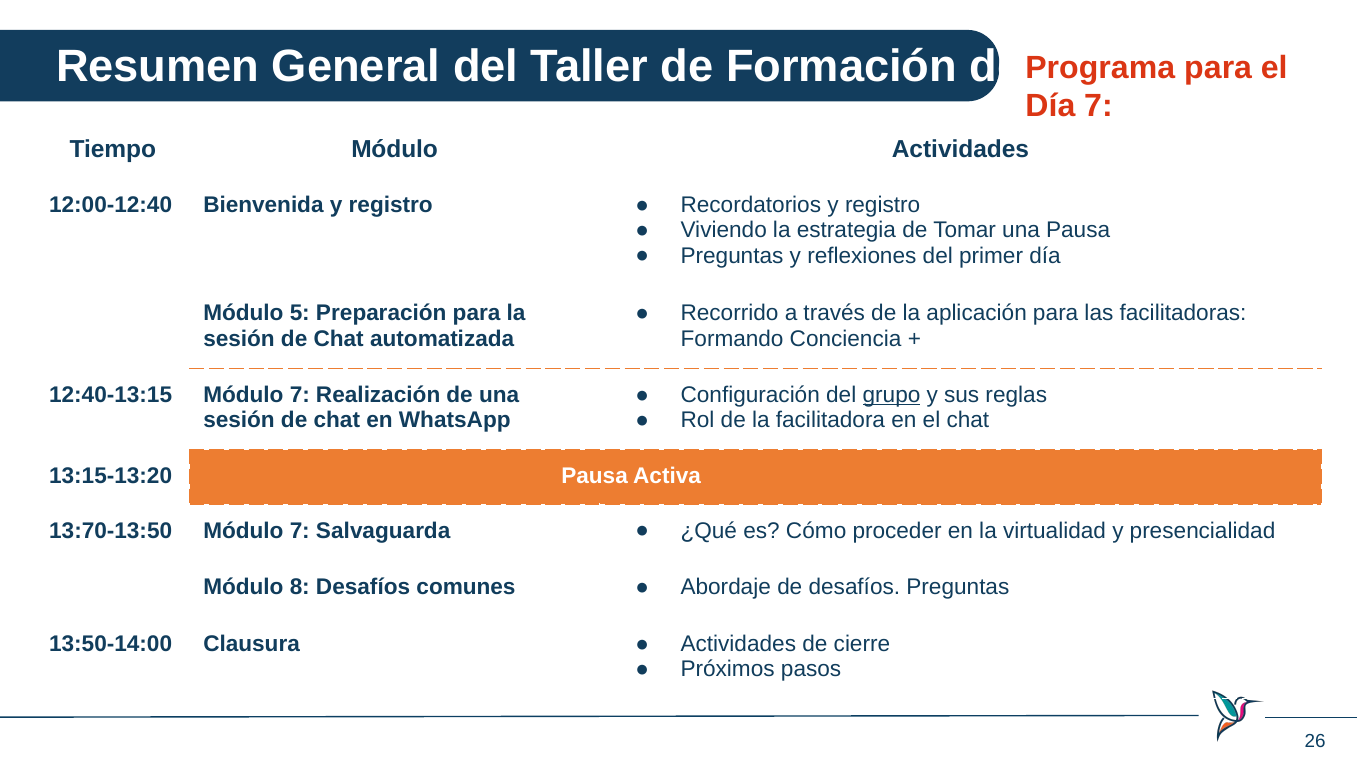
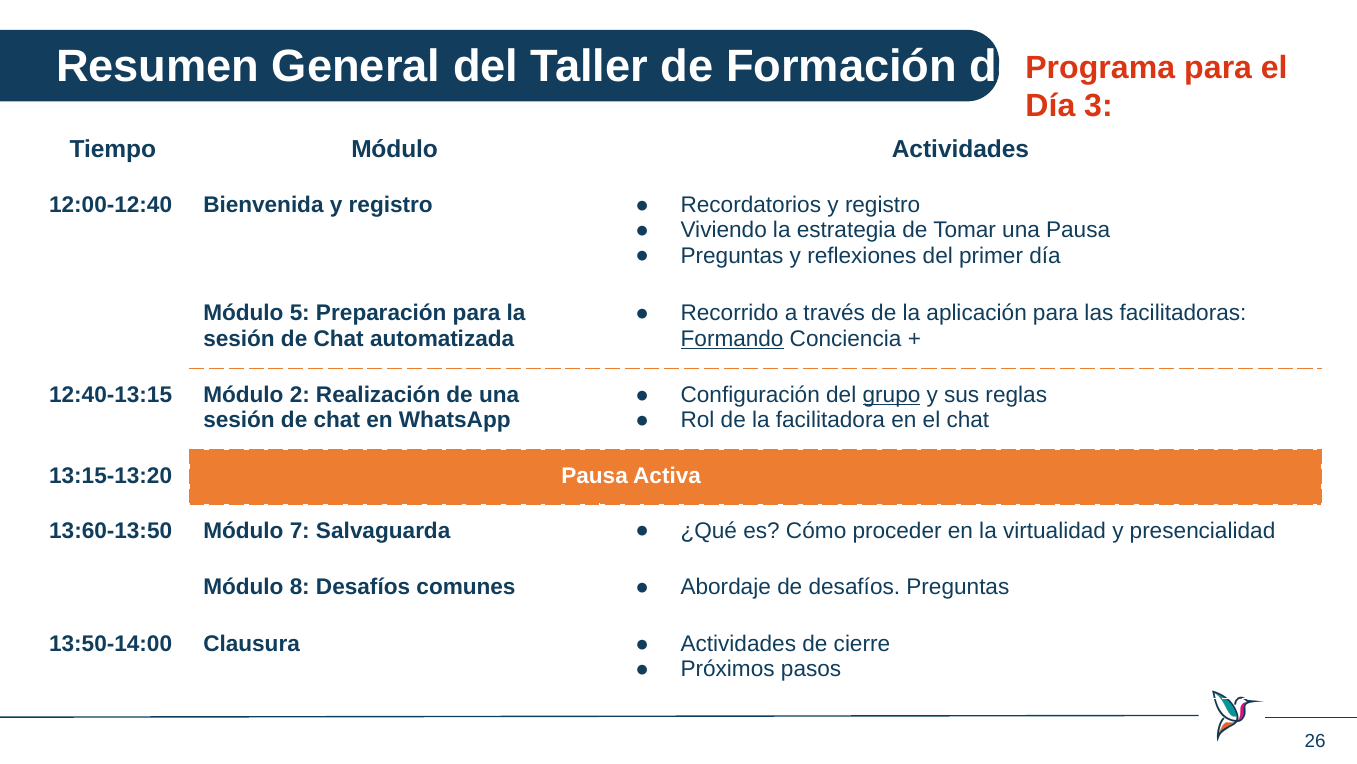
Día 7: 7 -> 3 (1098, 106)
Formando underline: none -> present (732, 339)
12:40-13:15 Módulo 7: 7 -> 2 (300, 395)
13:70-13:50: 13:70-13:50 -> 13:60-13:50 (111, 530)
